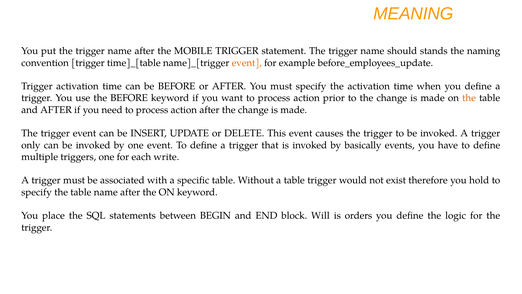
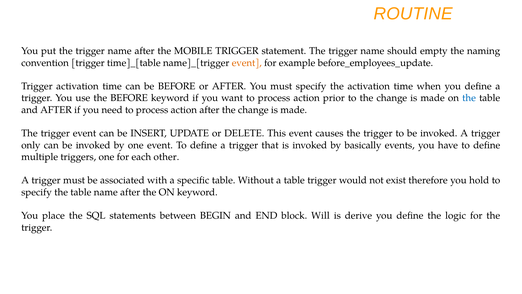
MEANING: MEANING -> ROUTINE (413, 14)
stands: stands -> empty (434, 51)
the colour: orange -> blue (469, 98)
write: write -> other (166, 157)
orders: orders -> derive (358, 215)
